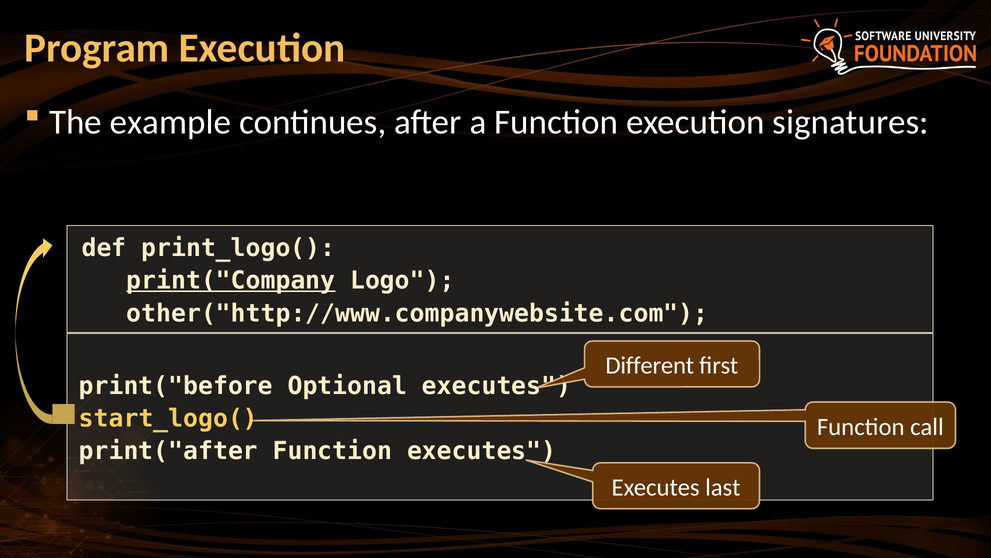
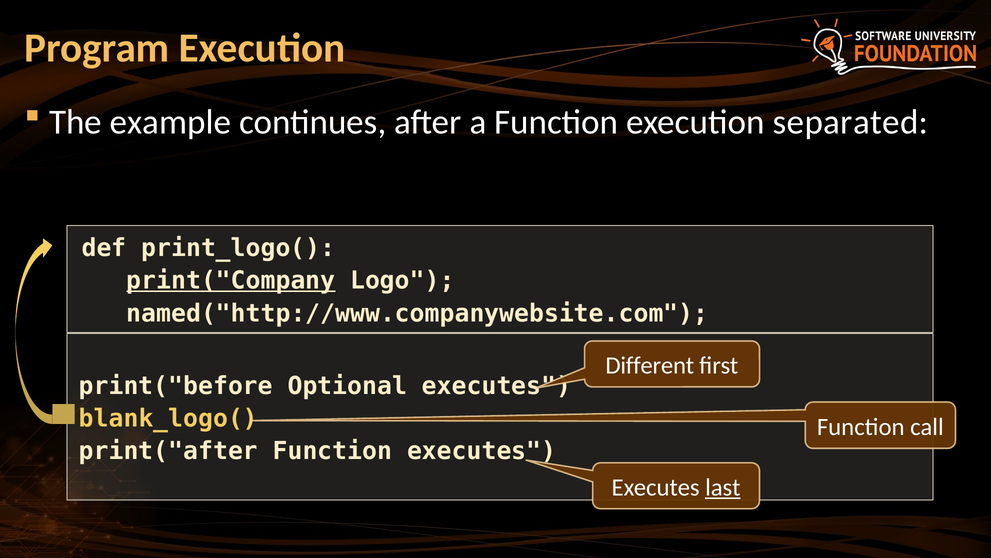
signatures: signatures -> separated (850, 122)
other("http://www.companywebsite.com: other("http://www.companywebsite.com -> named("http://www.companywebsite.com (417, 313)
start_logo(: start_logo( -> blank_logo( (168, 418)
last underline: none -> present (723, 487)
